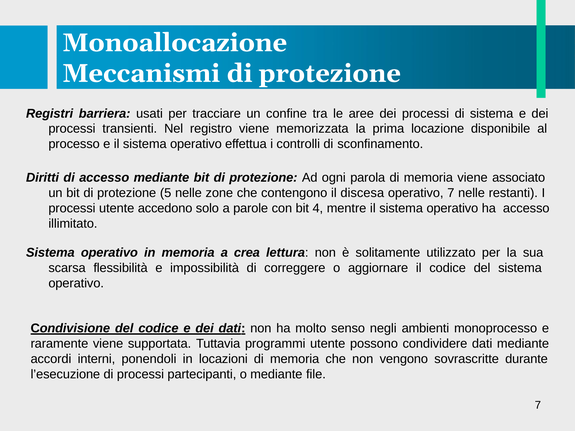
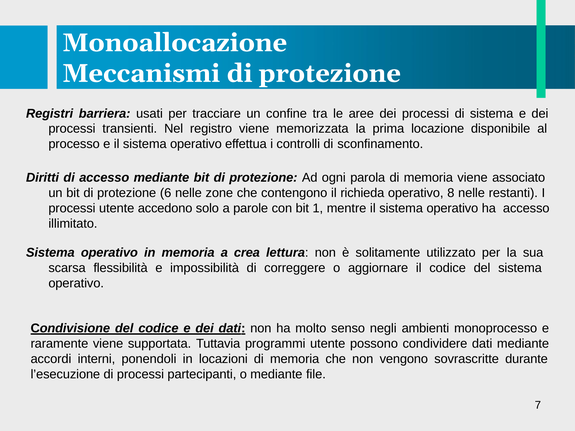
5: 5 -> 6 (166, 193)
discesa: discesa -> richieda (362, 193)
operativo 7: 7 -> 8 (451, 193)
4: 4 -> 1 (318, 208)
